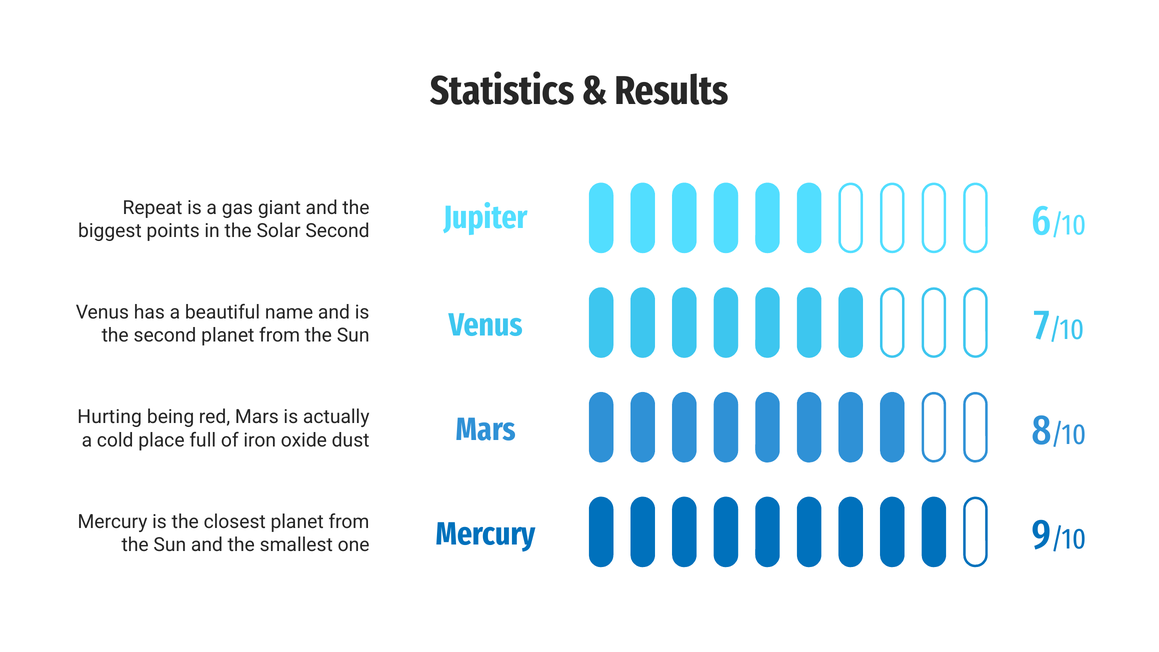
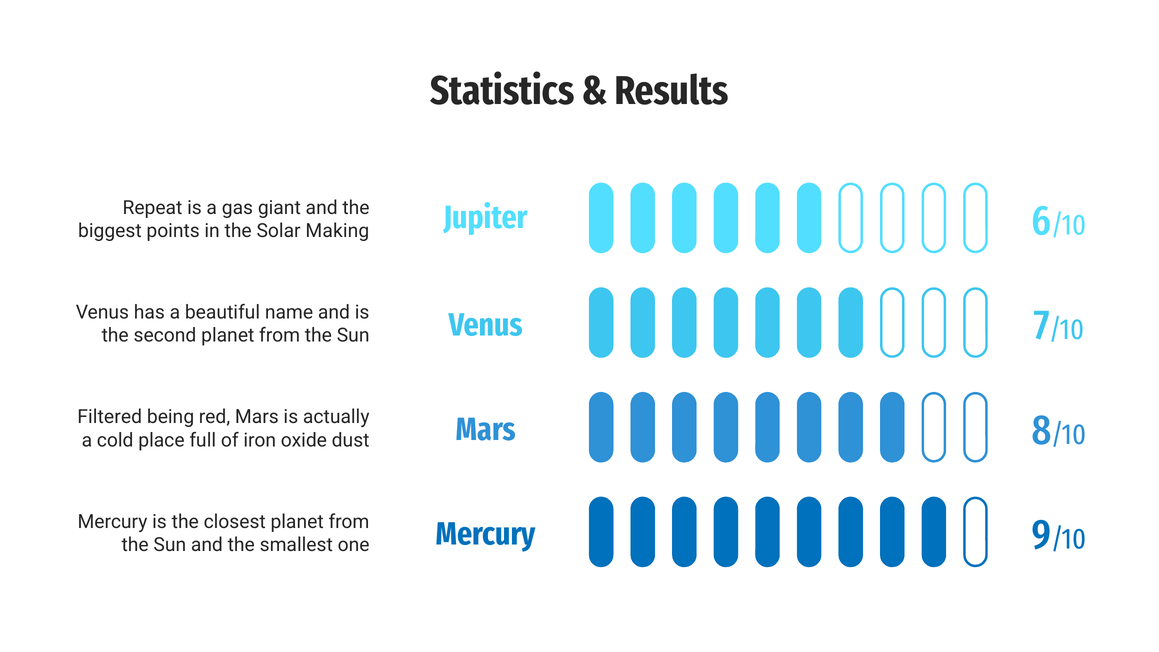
Solar Second: Second -> Making (337, 231)
Hurting: Hurting -> Filtered (110, 417)
